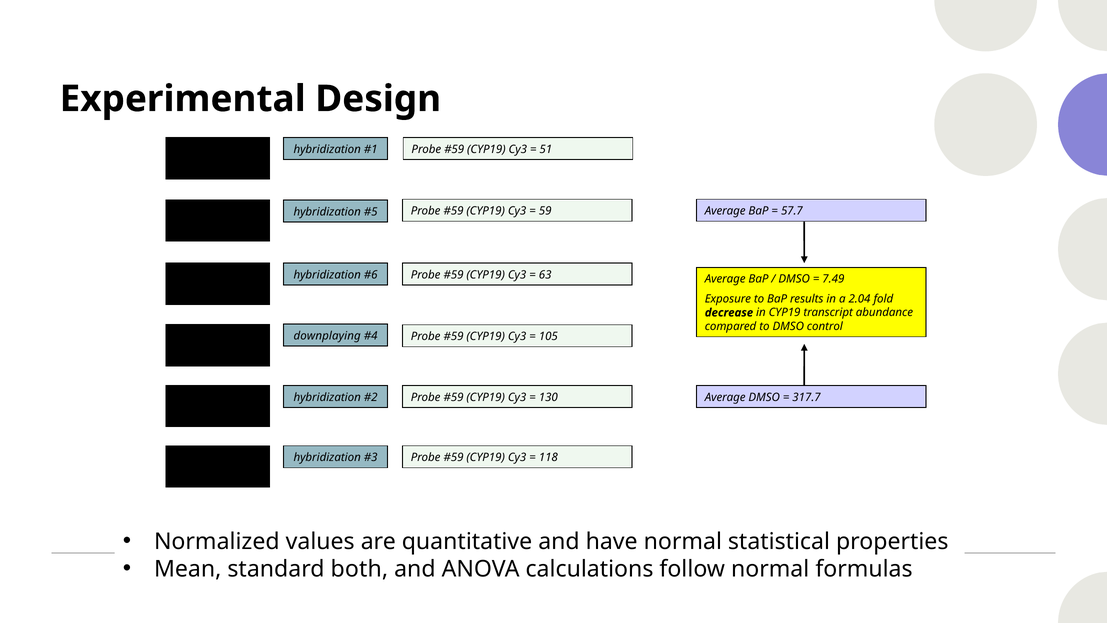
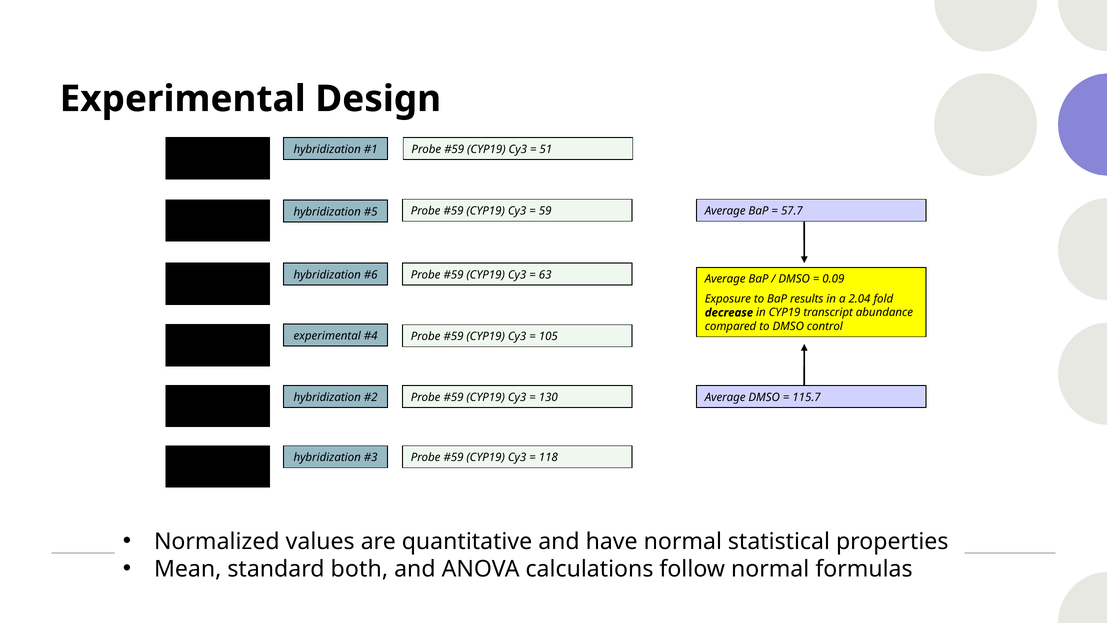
7.49: 7.49 -> 0.09 (833, 279)
downplaying: downplaying -> experimental (327, 336)
317.7: 317.7 -> 115.7 (807, 397)
